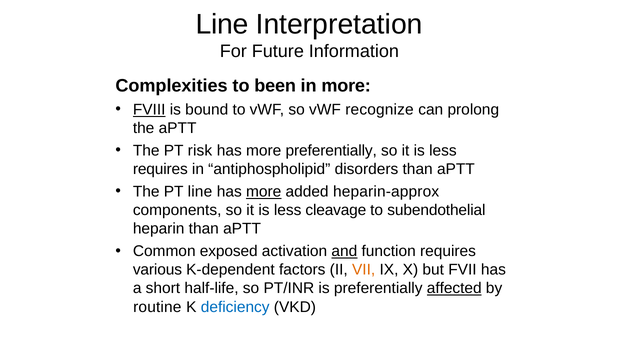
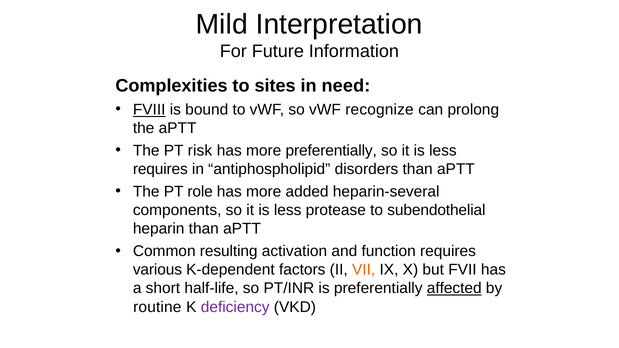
Line: Line -> Mild (222, 24)
been: been -> sites (275, 86)
in more: more -> need (346, 86)
PT line: line -> role (200, 192)
more underline: present -> none (264, 192)
heparin-approx: heparin-approx -> heparin-several (386, 192)
cleavage: cleavage -> protease (336, 210)
exposed: exposed -> resulting (229, 251)
and underline: present -> none (344, 251)
deficiency colour: blue -> purple (235, 307)
